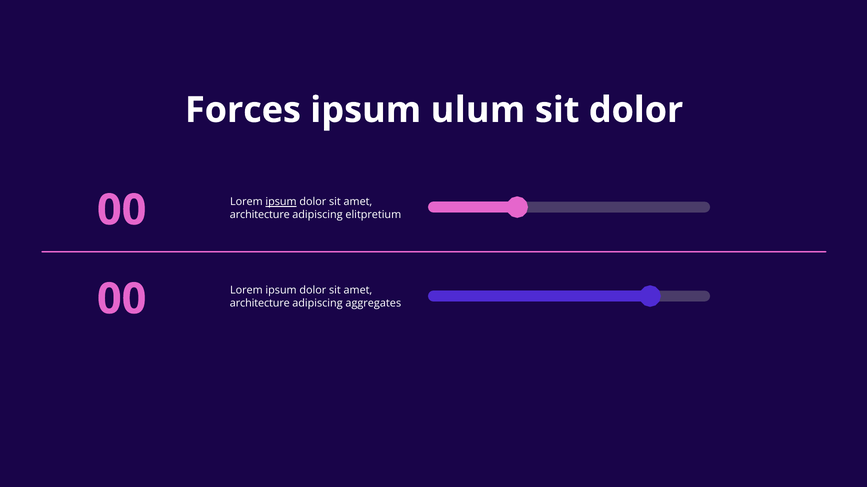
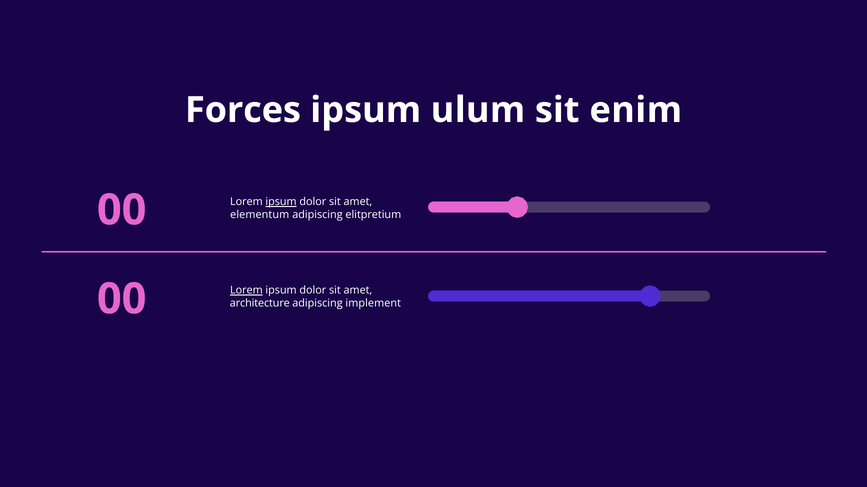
sit dolor: dolor -> enim (636, 110)
architecture: architecture -> elementum (260, 215)
Lorem underline: none -> present (246, 291)
aggregates: aggregates -> implement (373, 304)
